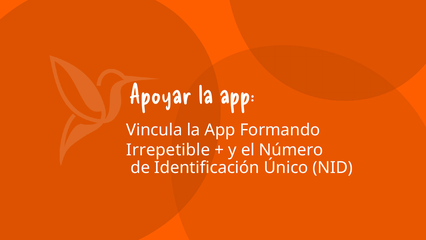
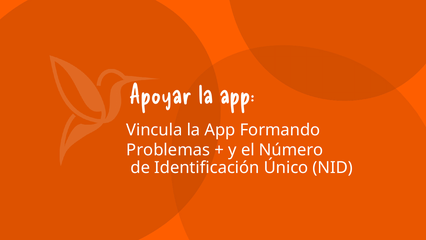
Irrepetible: Irrepetible -> Problemas (168, 150)
